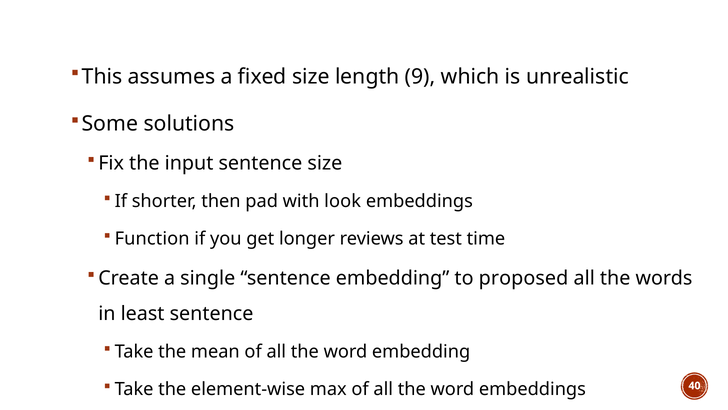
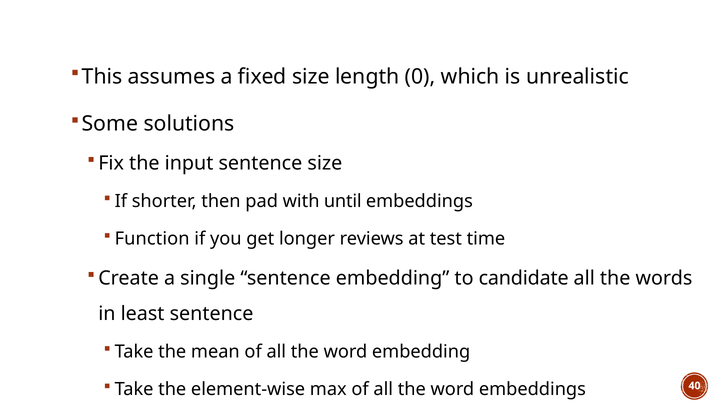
9: 9 -> 0 (420, 76)
look: look -> until (343, 201)
proposed: proposed -> candidate (524, 278)
